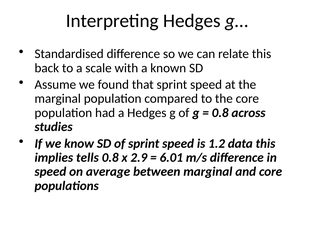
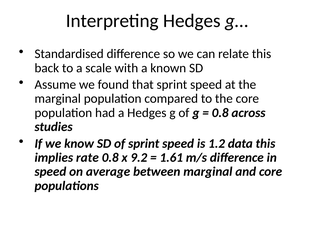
tells: tells -> rate (87, 158)
2.9: 2.9 -> 9.2 (139, 158)
6.01: 6.01 -> 1.61 (171, 158)
